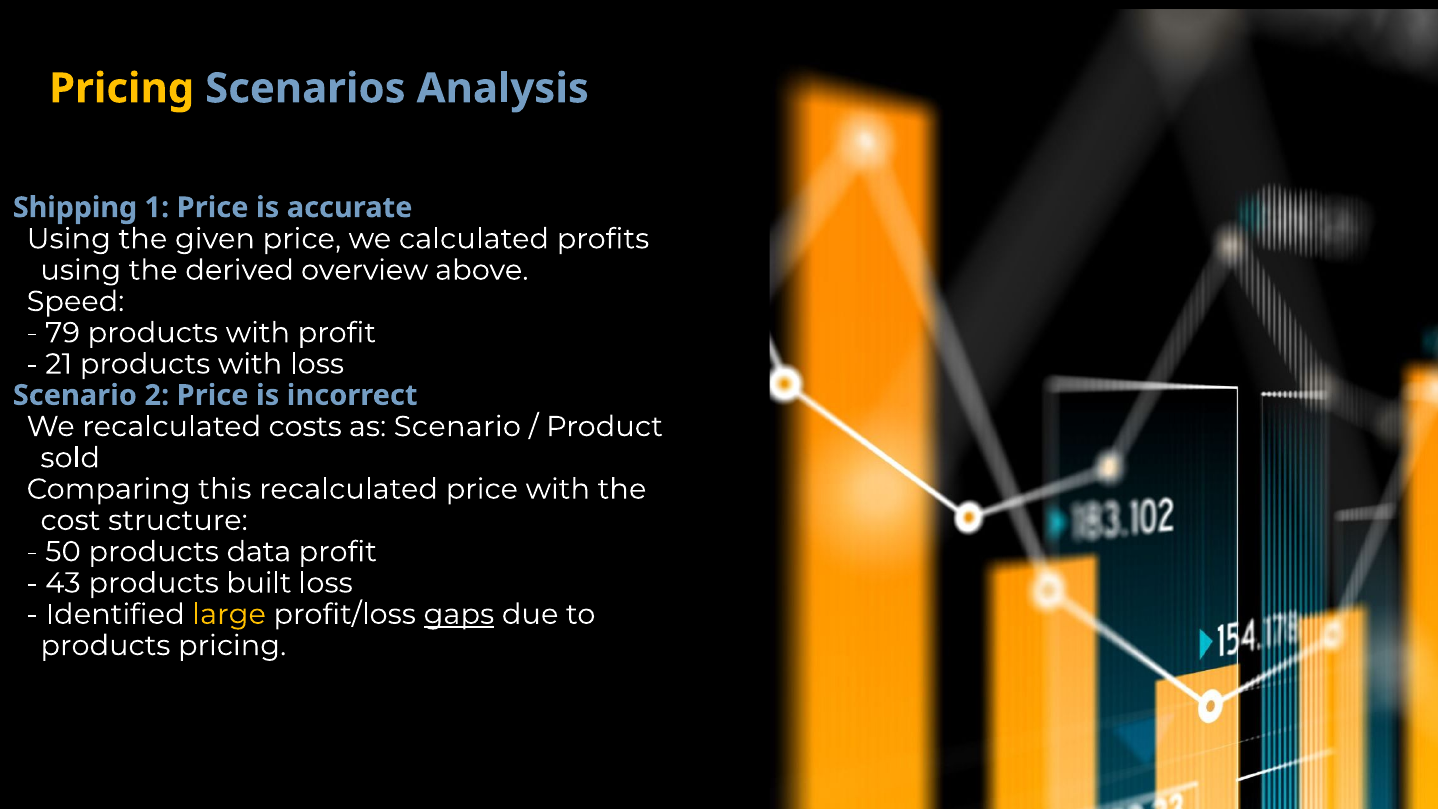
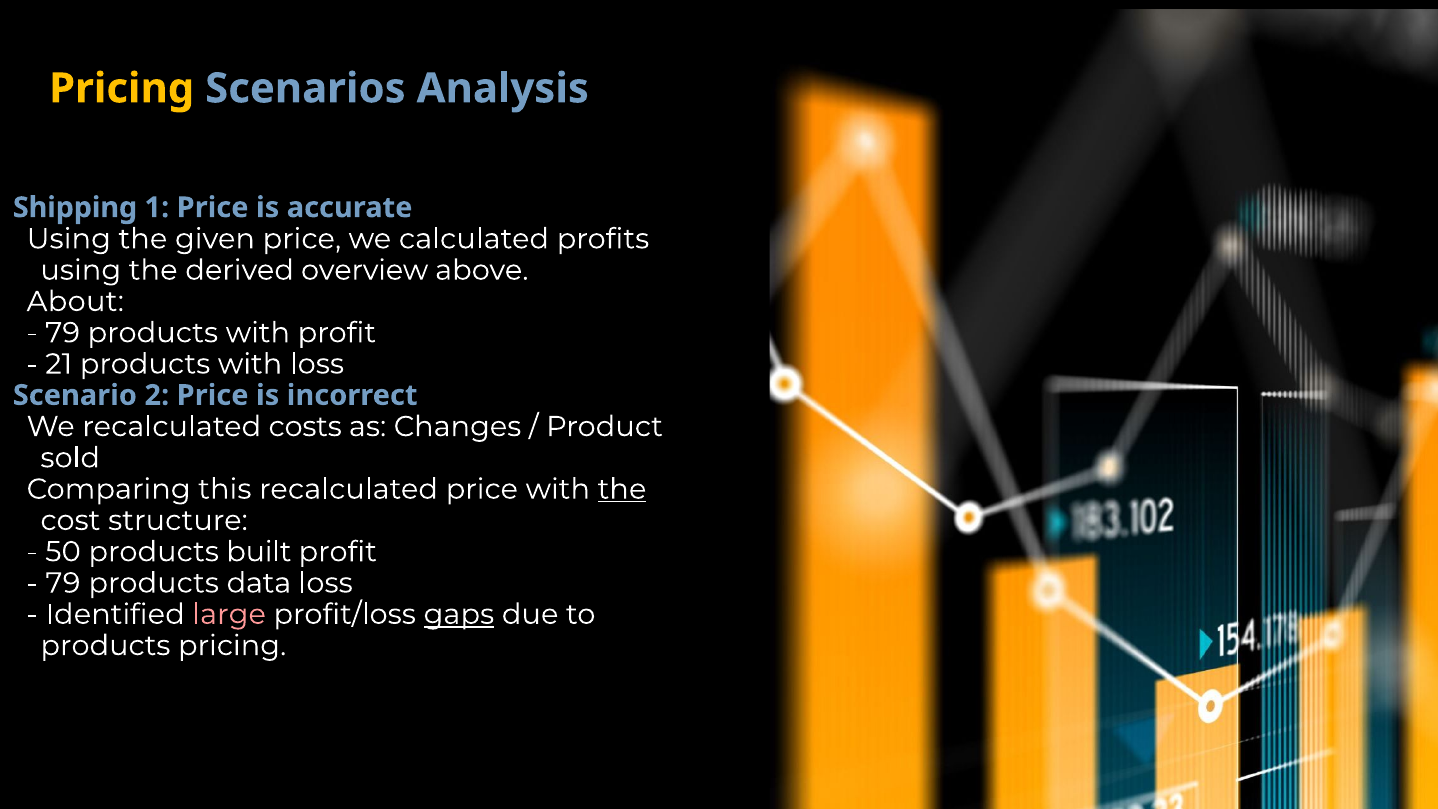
Speed: Speed -> About (75, 301)
as Scenario: Scenario -> Changes (457, 427)
the underline: none -> present (622, 489)
data: data -> built (259, 552)
43: 43 -> 79 (63, 583)
built: built -> data (259, 583)
large colour: yellow -> pink (229, 614)
